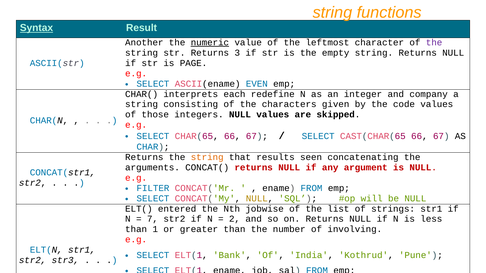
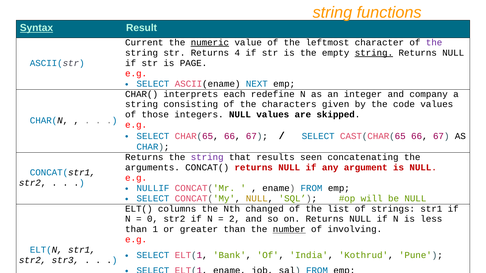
Another: Another -> Current (144, 42)
3: 3 -> 4 (237, 53)
string underline: none -> present (374, 53)
EVEN: EVEN -> NEXT (257, 84)
string colour: orange -> purple (207, 157)
FILTER: FILTER -> NULLIF (153, 188)
entered: entered -> columns (177, 209)
jobwise: jobwise -> changed (265, 209)
7: 7 -> 0 (153, 219)
number underline: none -> present (289, 230)
